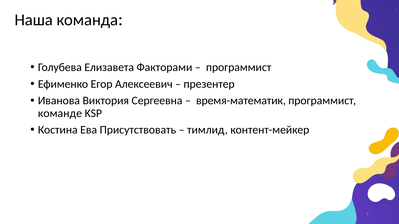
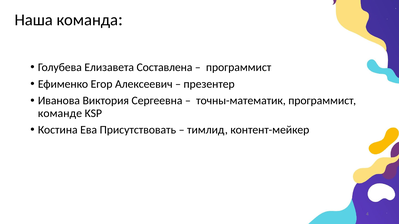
Факторами: Факторами -> Составлена (165, 67)
время-математик: время-математик -> точны-математик (241, 101)
